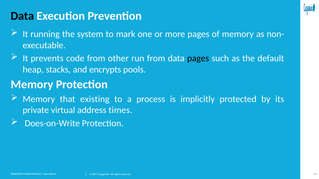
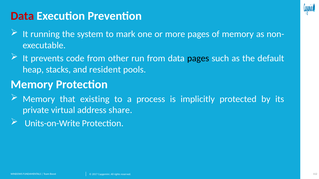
Data colour: black -> red (22, 16)
encrypts: encrypts -> resident (105, 70)
times: times -> share (120, 110)
Does-on-Write: Does-on-Write -> Units-on-Write (52, 124)
